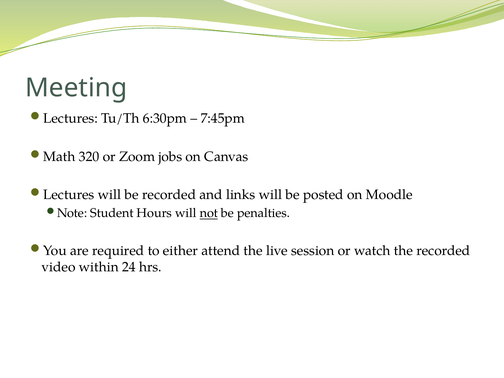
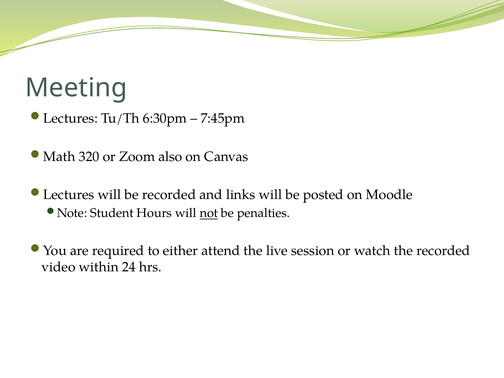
jobs: jobs -> also (170, 157)
